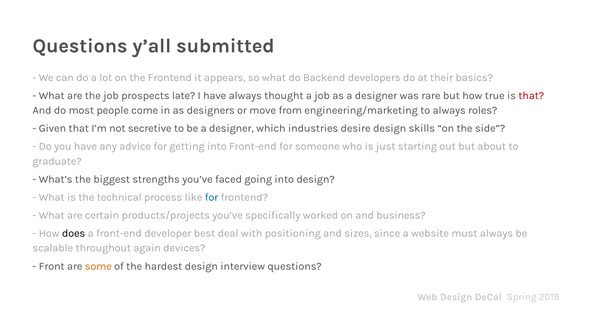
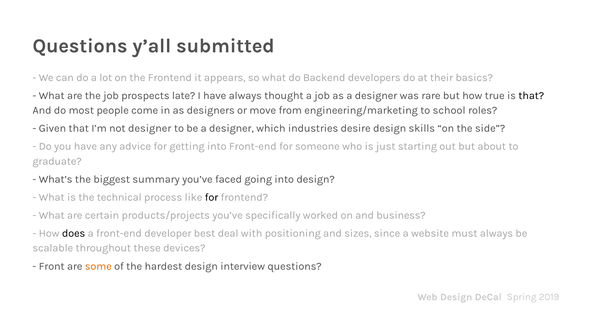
that colour: red -> black (531, 96)
to always: always -> school (449, 110)
not secretive: secretive -> designer (150, 128)
strengths: strengths -> summary (156, 179)
for colour: blue -> black (211, 197)
again: again -> these (147, 248)
